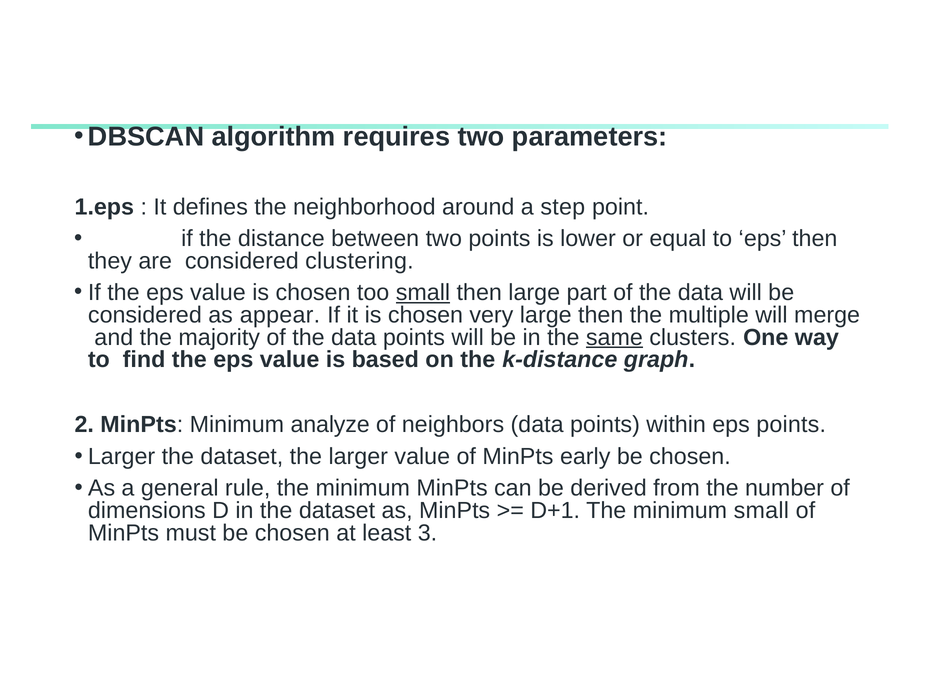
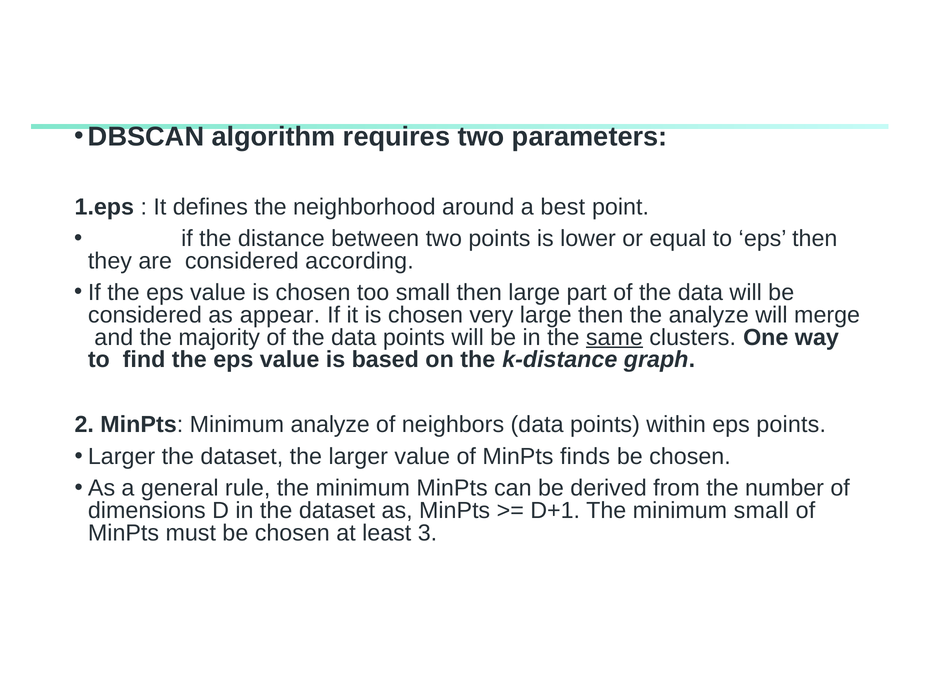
step: step -> best (563, 207)
clustering: clustering -> according (359, 261)
small underline: present -> none (423, 293)
the multiple: multiple -> analyze (709, 315)
early: early -> finds (585, 457)
